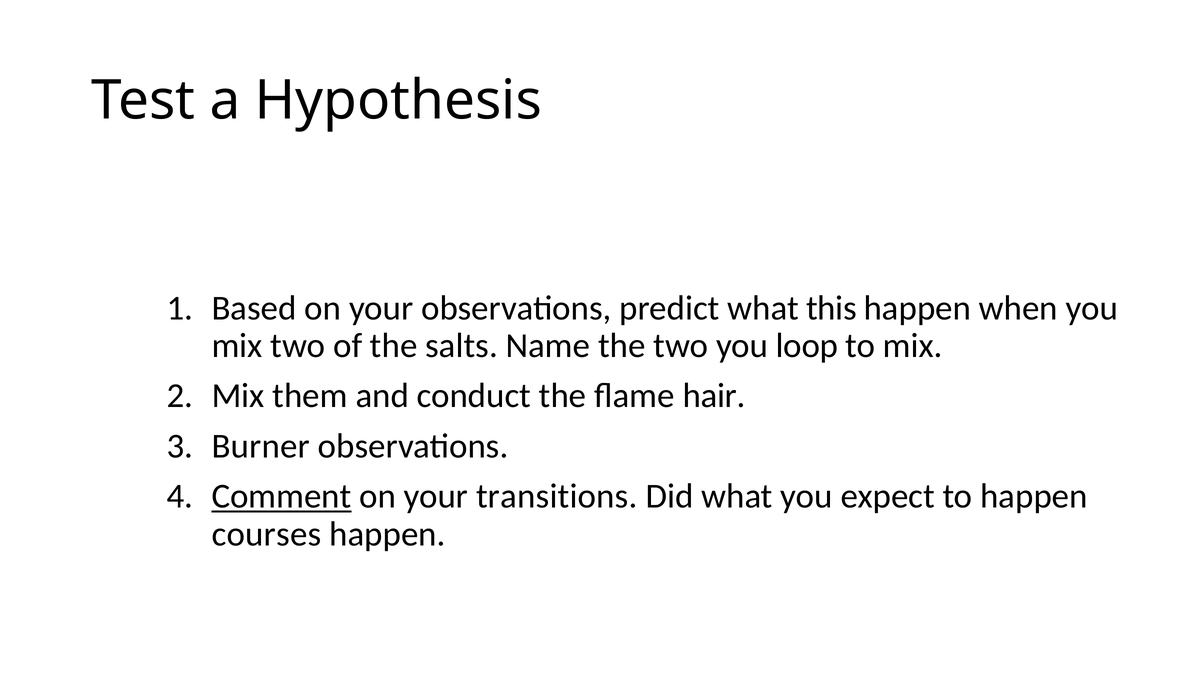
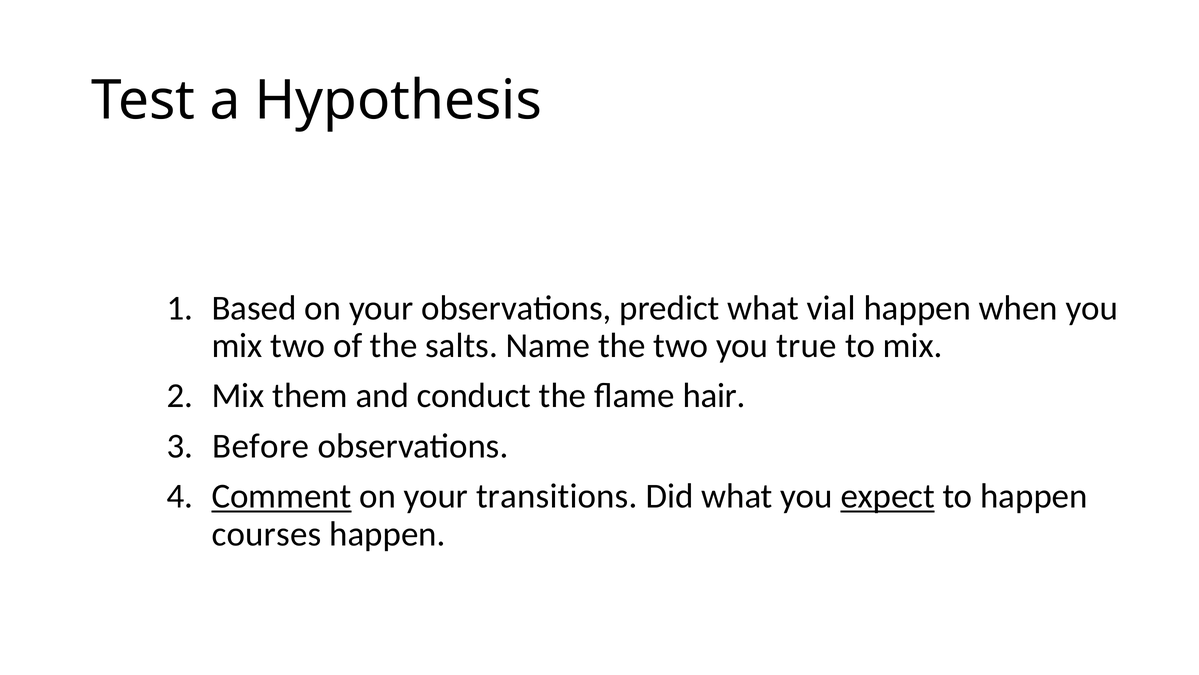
this: this -> vial (831, 308)
loop: loop -> true (807, 345)
Burner: Burner -> Before (261, 446)
expect underline: none -> present (888, 496)
